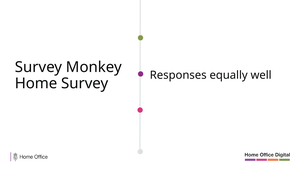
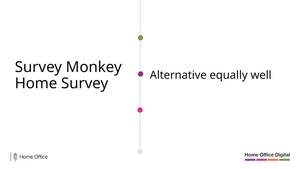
Responses: Responses -> Alternative (178, 75)
